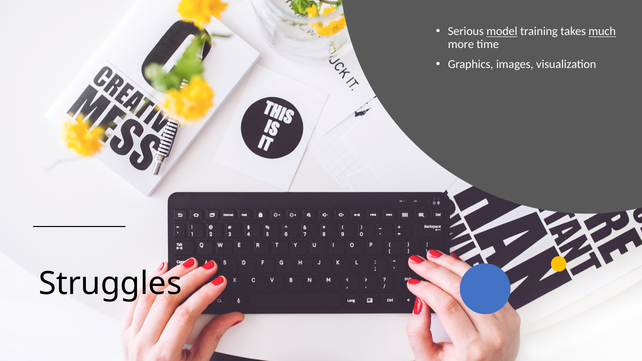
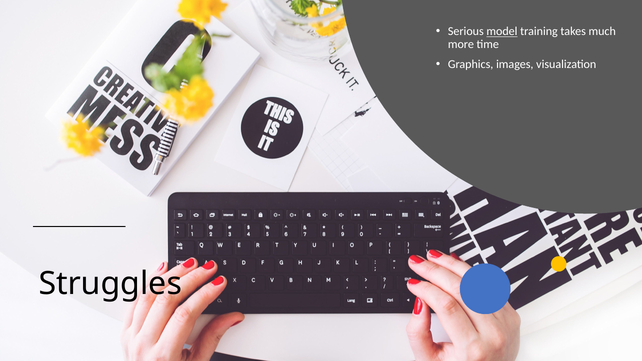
much underline: present -> none (602, 31)
